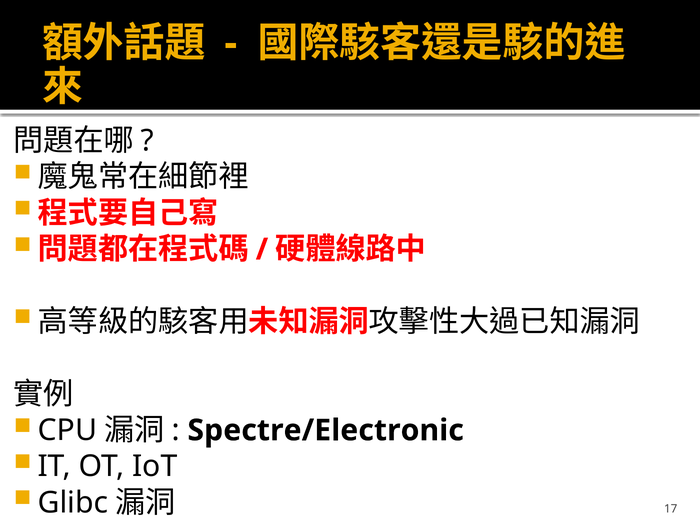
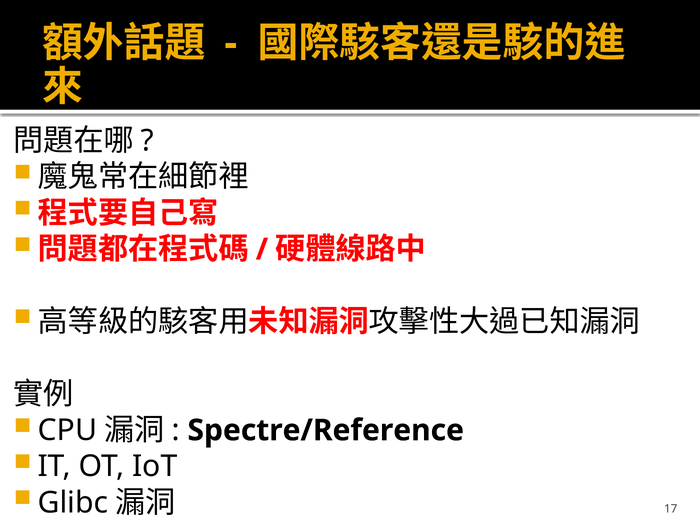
Spectre/Electronic: Spectre/Electronic -> Spectre/Reference (326, 430)
